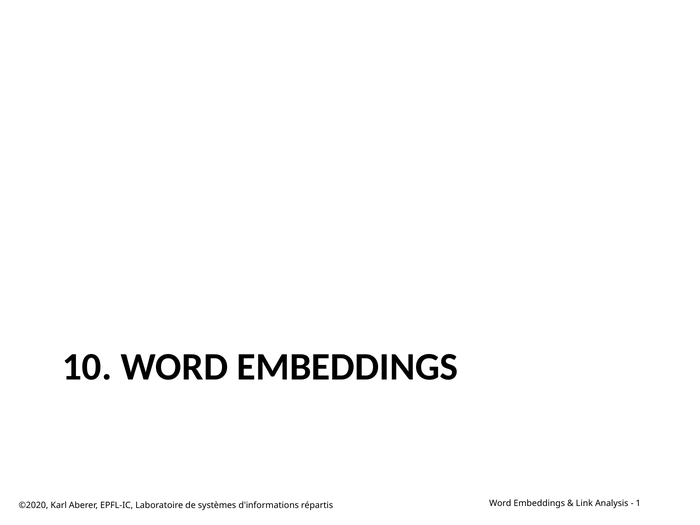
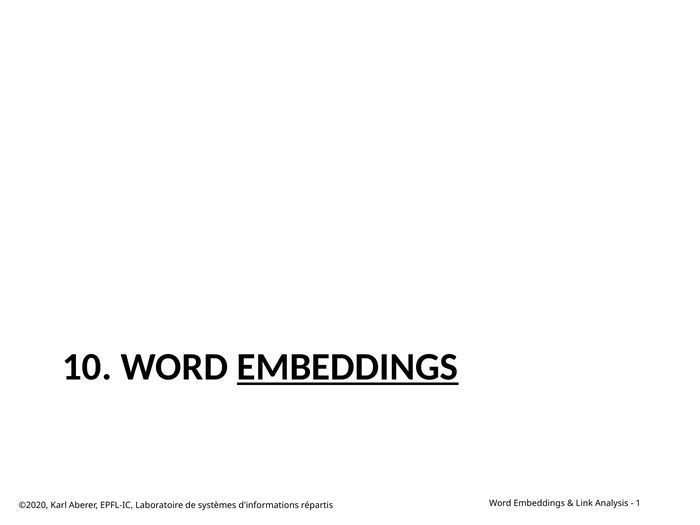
EMBEDDINGS underline: none -> present (348, 367)
